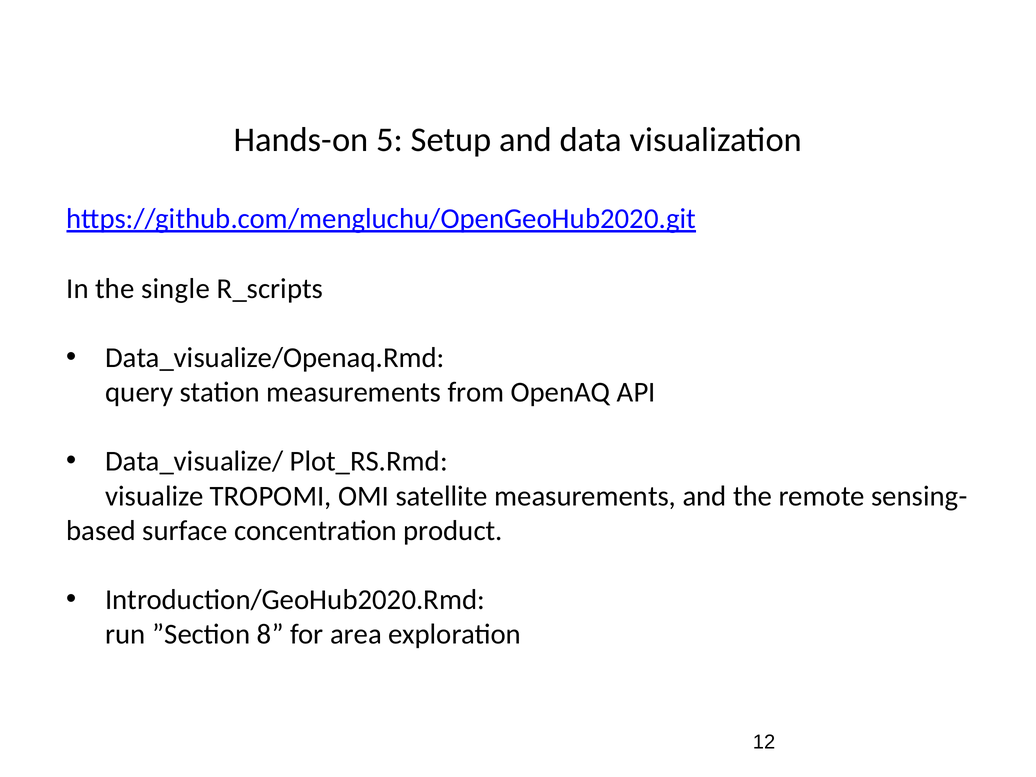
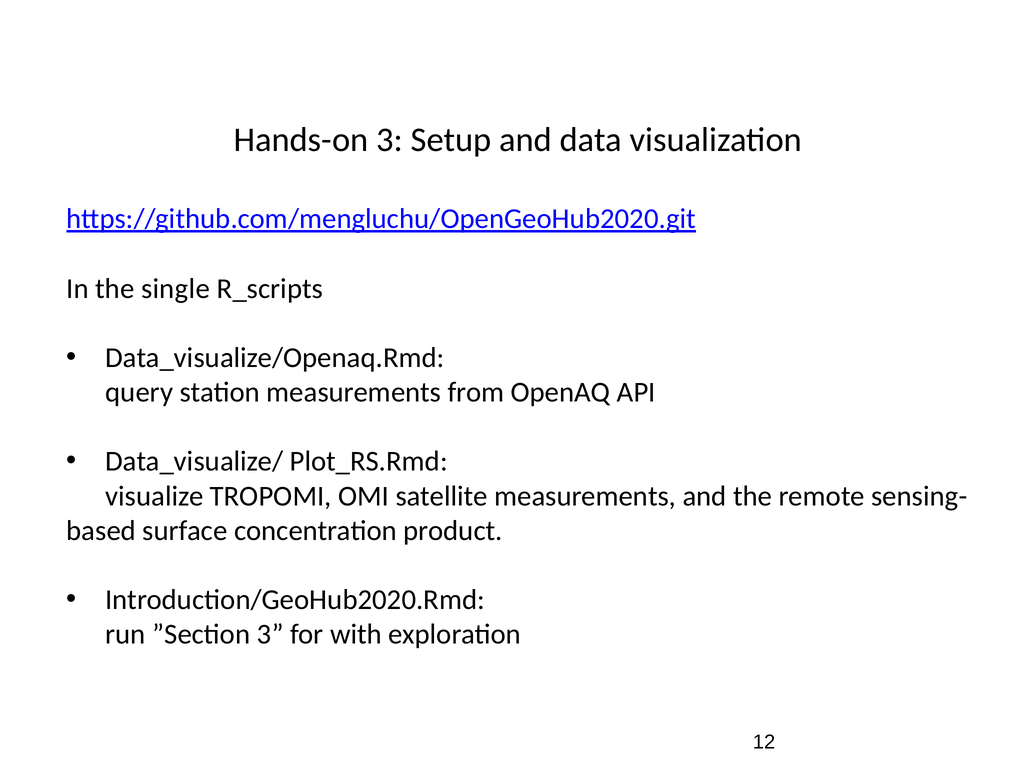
Hands-on 5: 5 -> 3 (390, 140)
”Section 8: 8 -> 3 (270, 634)
area: area -> with (356, 634)
